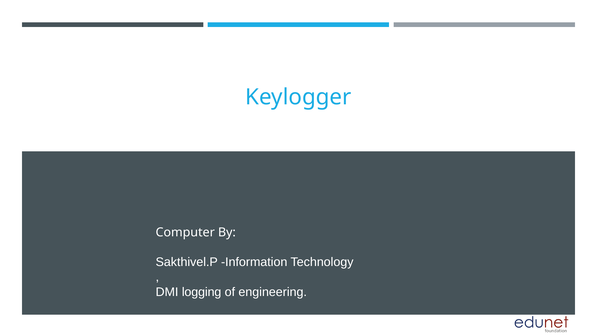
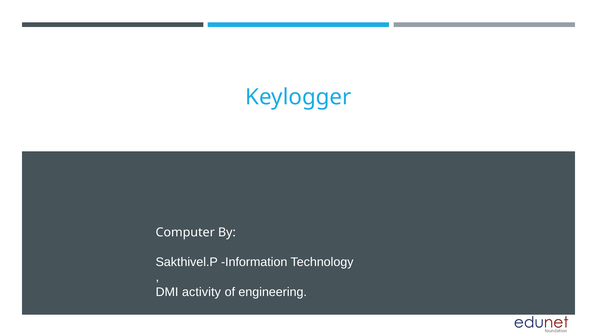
logging: logging -> activity (201, 292)
